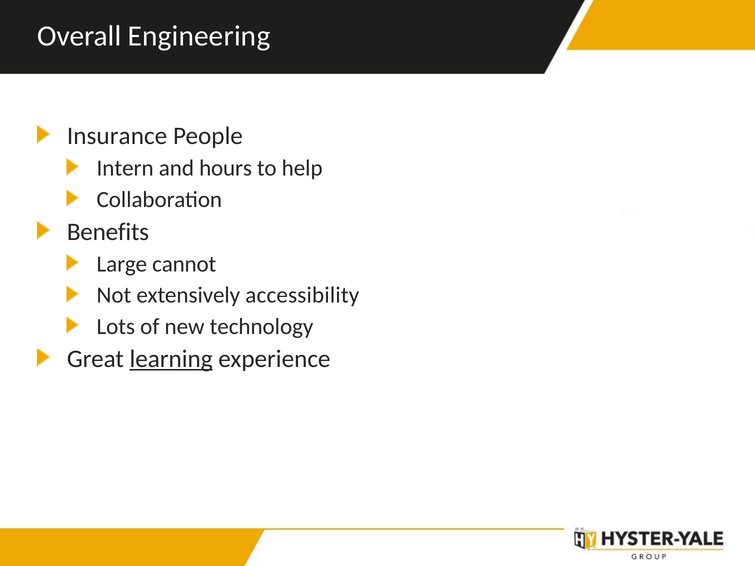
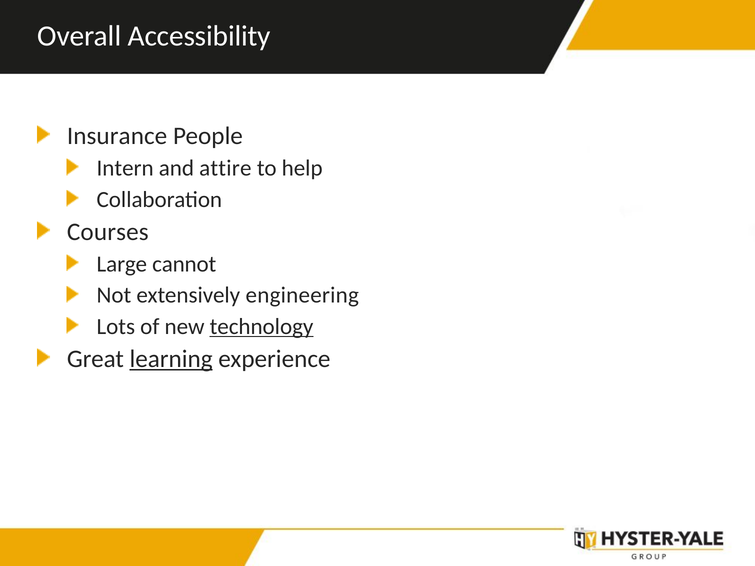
Engineering: Engineering -> Accessibility (199, 36)
hours: hours -> attire (225, 168)
Benefits: Benefits -> Courses (108, 232)
accessibility: accessibility -> engineering (302, 295)
technology underline: none -> present (262, 327)
